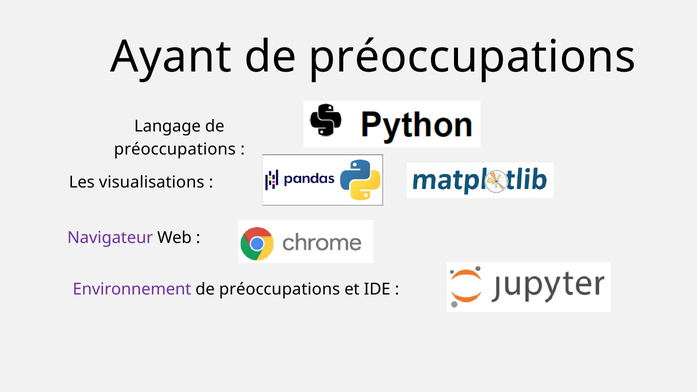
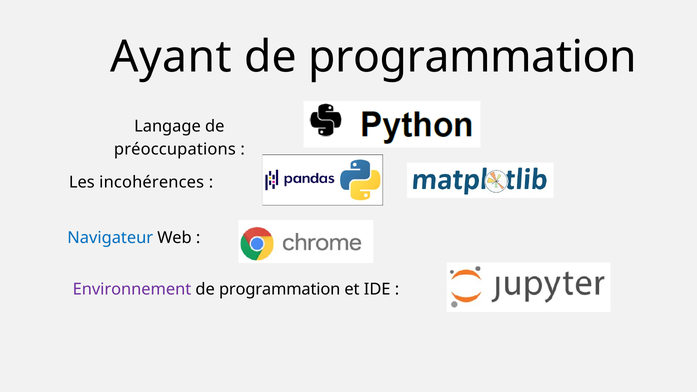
préoccupations: préoccupations -> programmation (473, 57)
visualisations: visualisations -> incohérences (152, 182)
Navigateur colour: purple -> blue (110, 238)
préoccupations: préoccupations -> programmation (280, 289)
